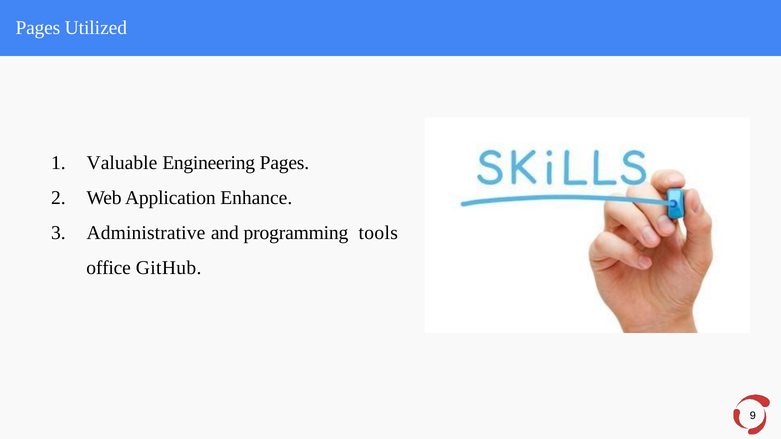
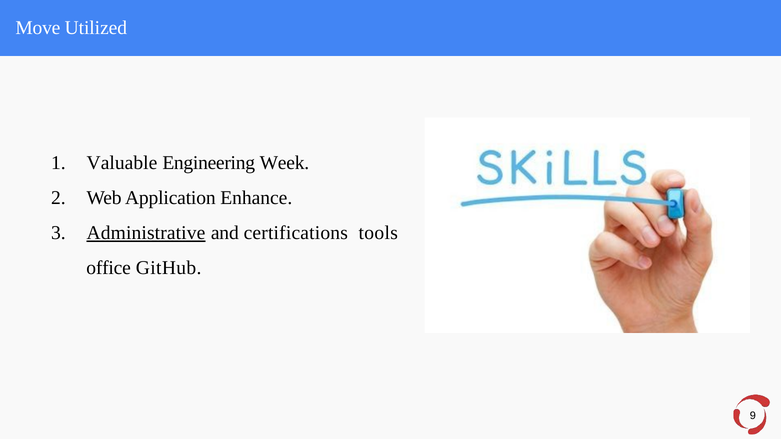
Pages: Pages -> Move (38, 28)
Engineering Pages: Pages -> Week (284, 163)
Administrative underline: none -> present (146, 233)
programming: programming -> certifications (296, 233)
